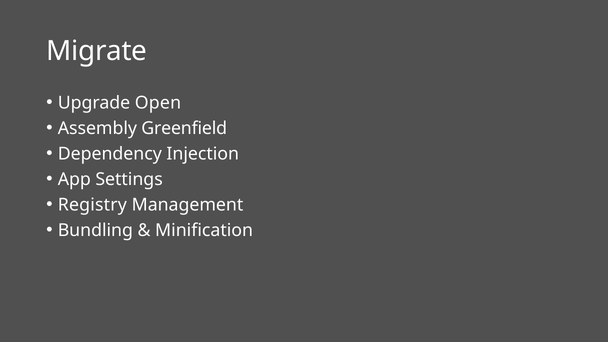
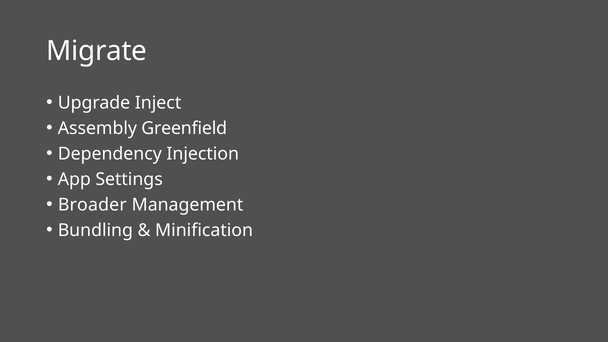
Open: Open -> Inject (158, 103)
Registry: Registry -> Broader (92, 205)
